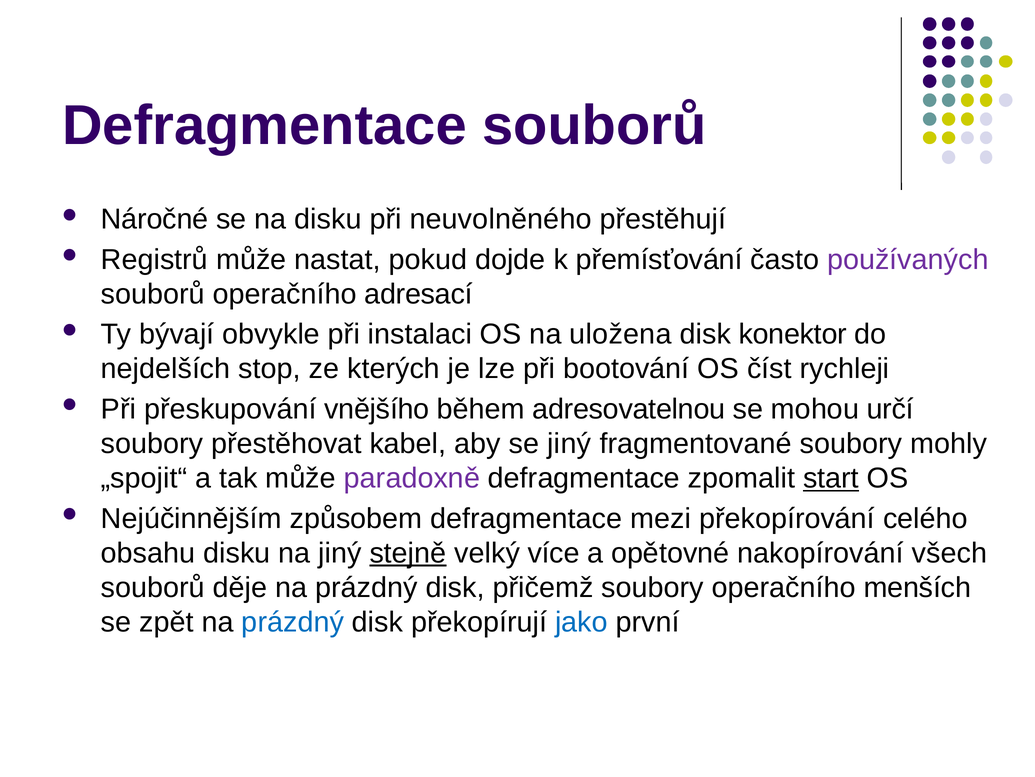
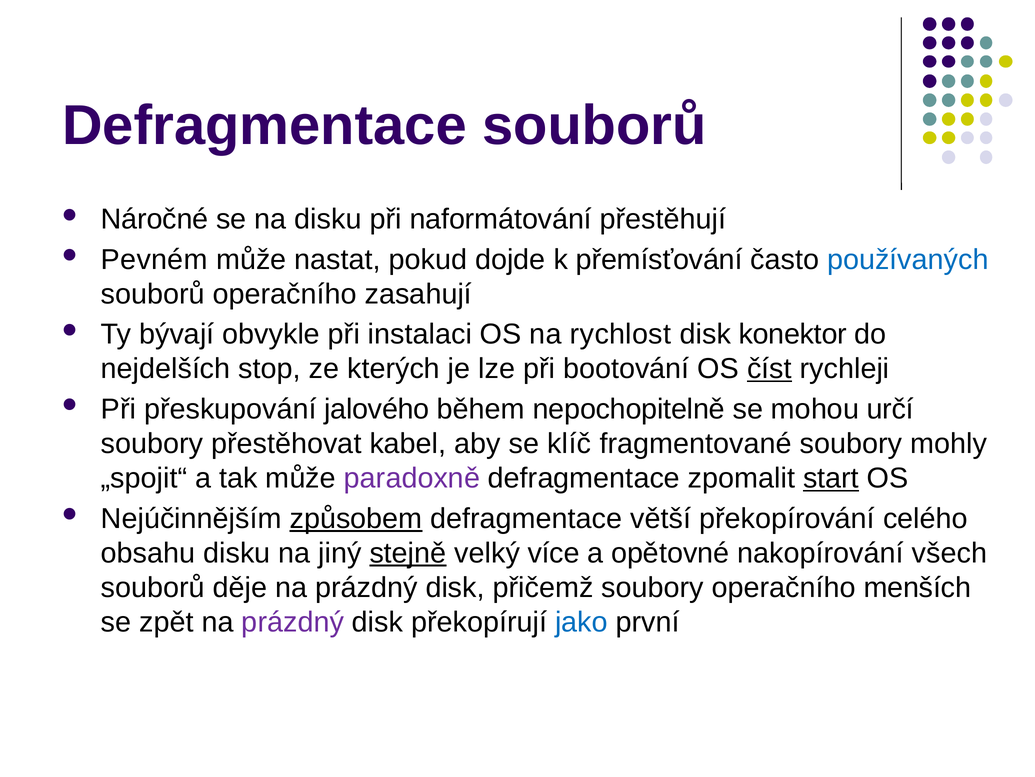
neuvolněného: neuvolněného -> naformátování (501, 219)
Registrů: Registrů -> Pevném (154, 259)
používaných colour: purple -> blue (908, 259)
adresací: adresací -> zasahují (418, 294)
uložena: uložena -> rychlost (621, 334)
číst underline: none -> present (769, 369)
vnějšího: vnějšího -> jalového (377, 409)
adresovatelnou: adresovatelnou -> nepochopitelně (629, 409)
se jiný: jiný -> klíč (569, 443)
způsobem underline: none -> present (356, 518)
mezi: mezi -> větší (661, 518)
prázdný colour: blue -> purple (293, 622)
